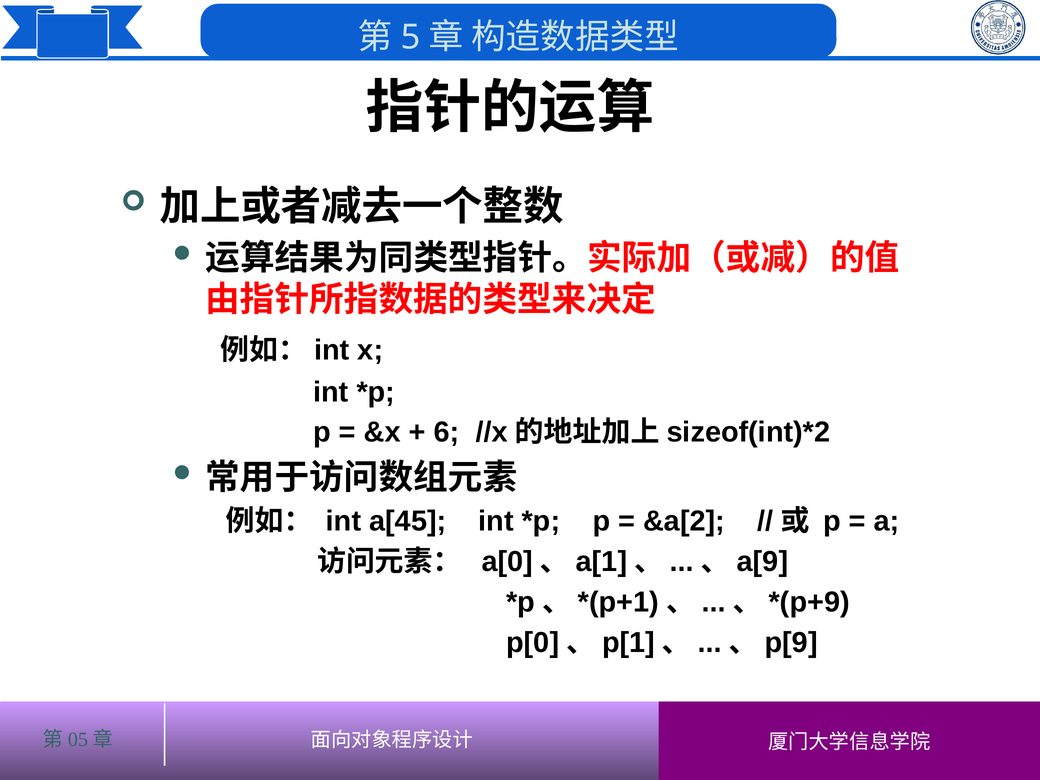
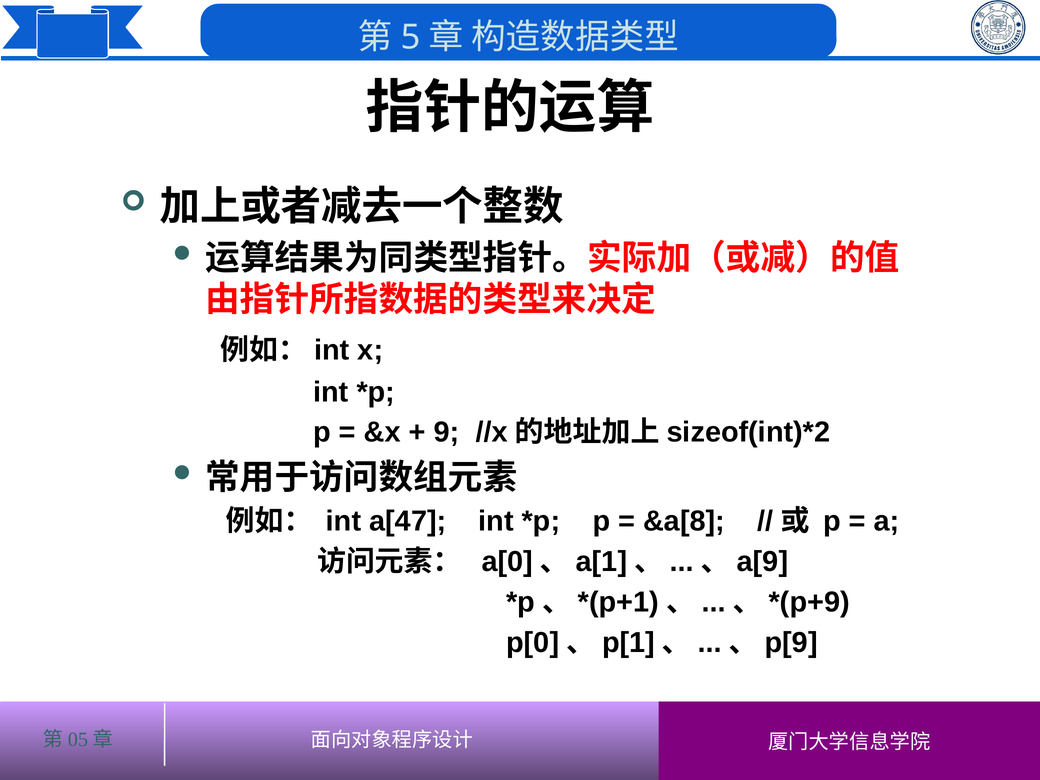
6: 6 -> 9 (447, 432)
a[45: a[45 -> a[47 (408, 521)
&a[2: &a[2 -> &a[8 (684, 521)
